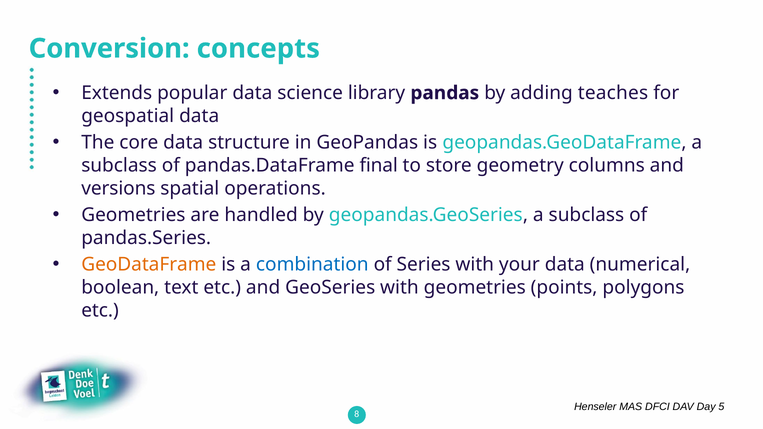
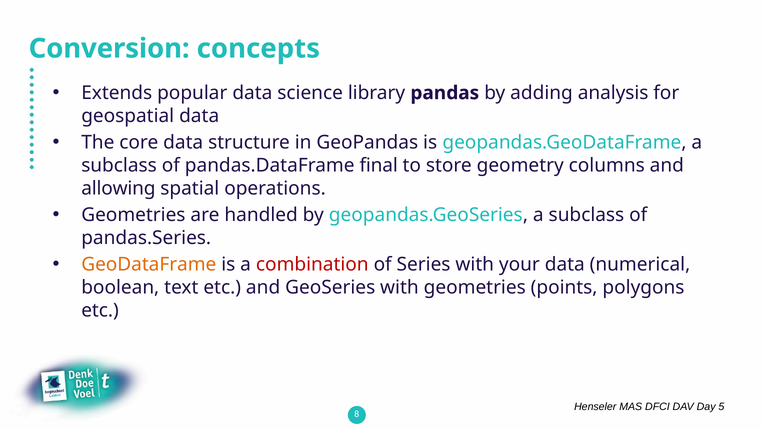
teaches: teaches -> analysis (613, 93)
versions: versions -> allowing (118, 188)
combination colour: blue -> red (312, 265)
